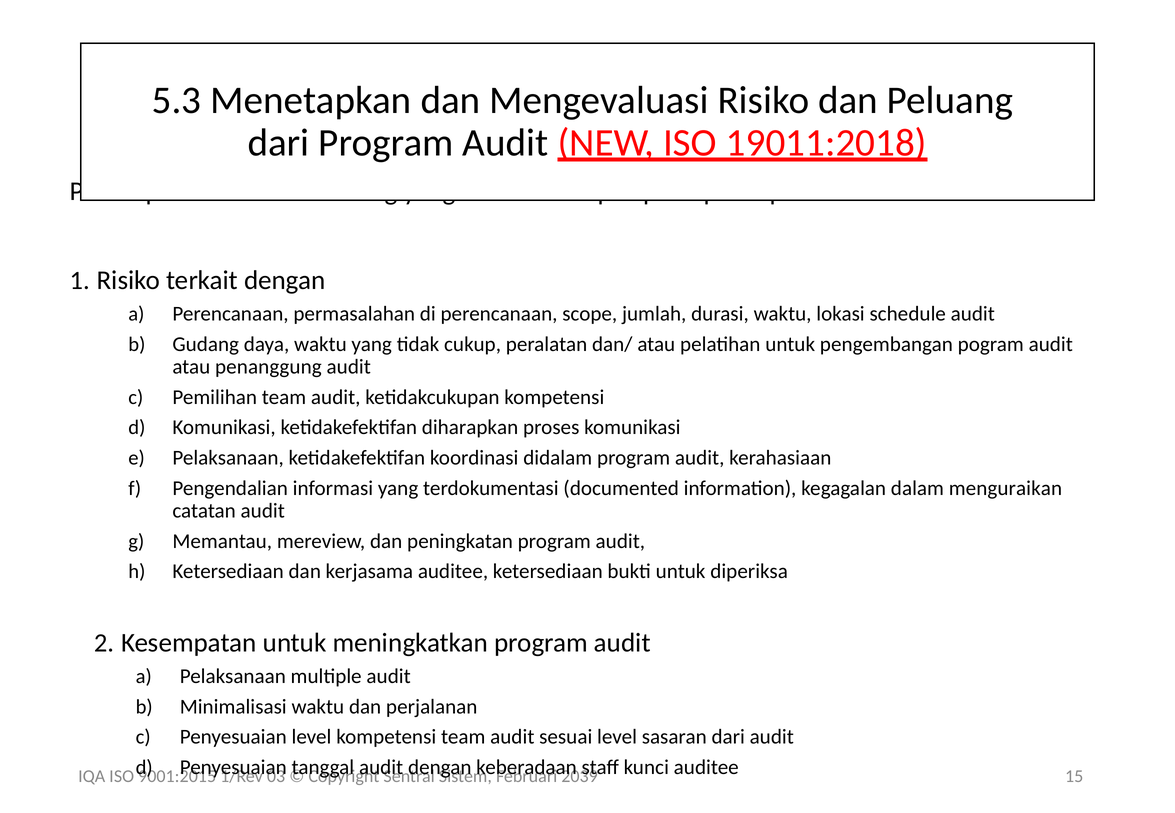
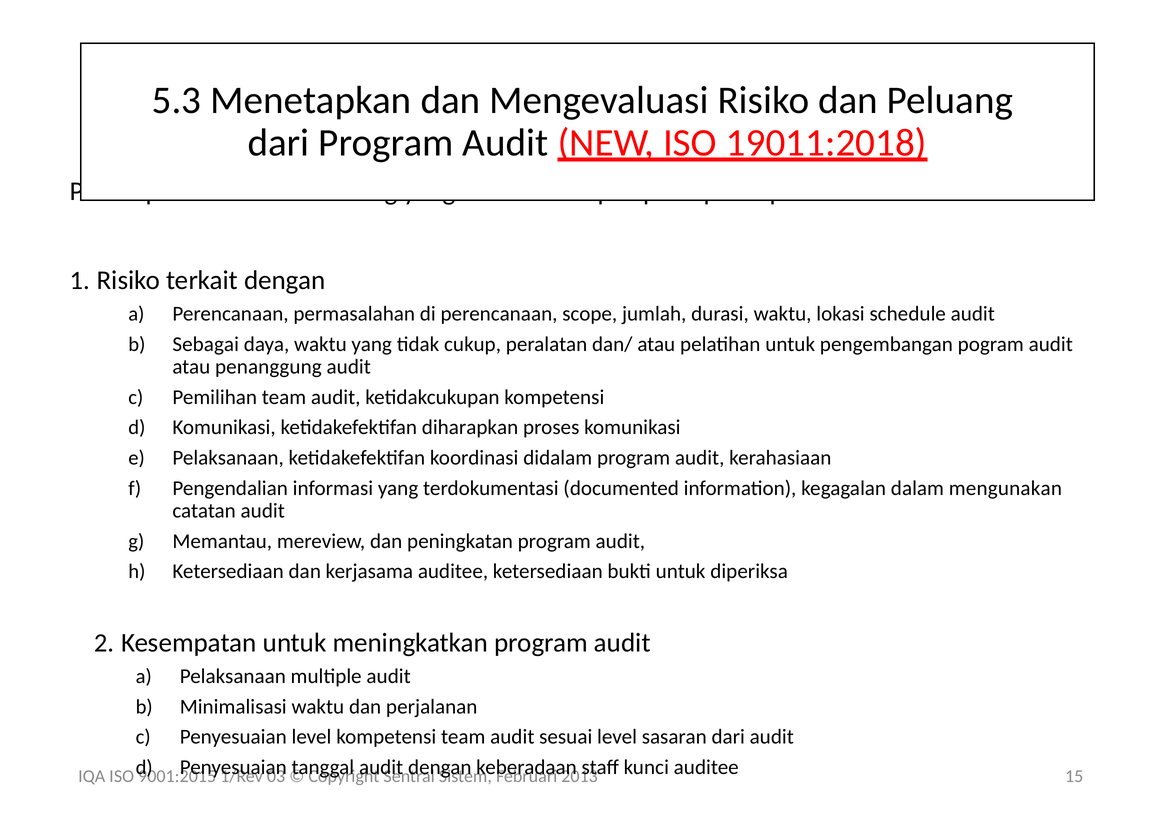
Gudang: Gudang -> Sebagai (206, 344)
menguraikan: menguraikan -> mengunakan (1005, 488)
2039: 2039 -> 2013 (580, 777)
